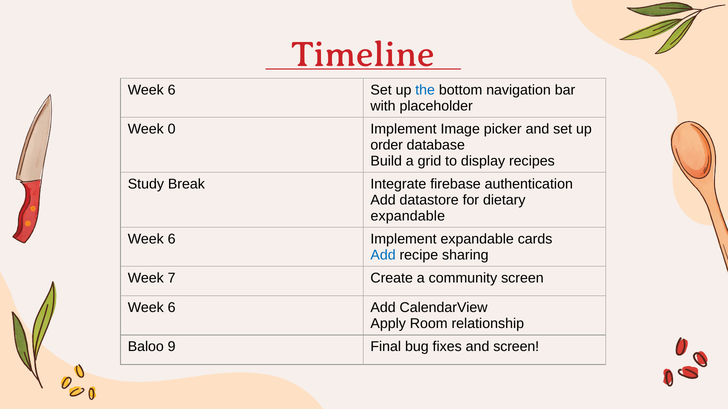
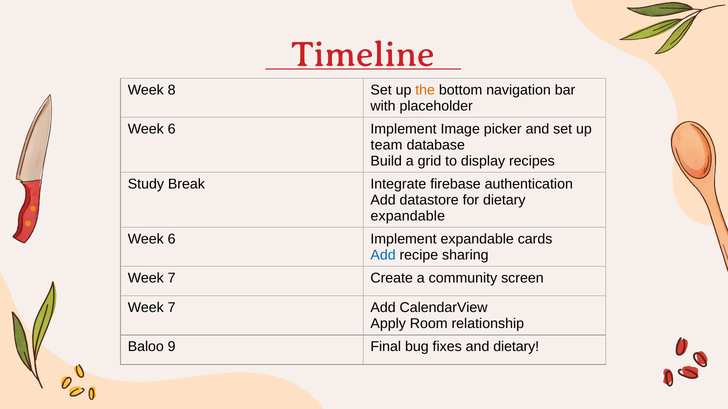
6: 6 -> 8 (172, 90)
the colour: blue -> orange (425, 90)
0: 0 -> 6 (172, 129)
order: order -> team (387, 145)
6: 6 -> 7 (172, 308)
and screen: screen -> dietary (516, 347)
